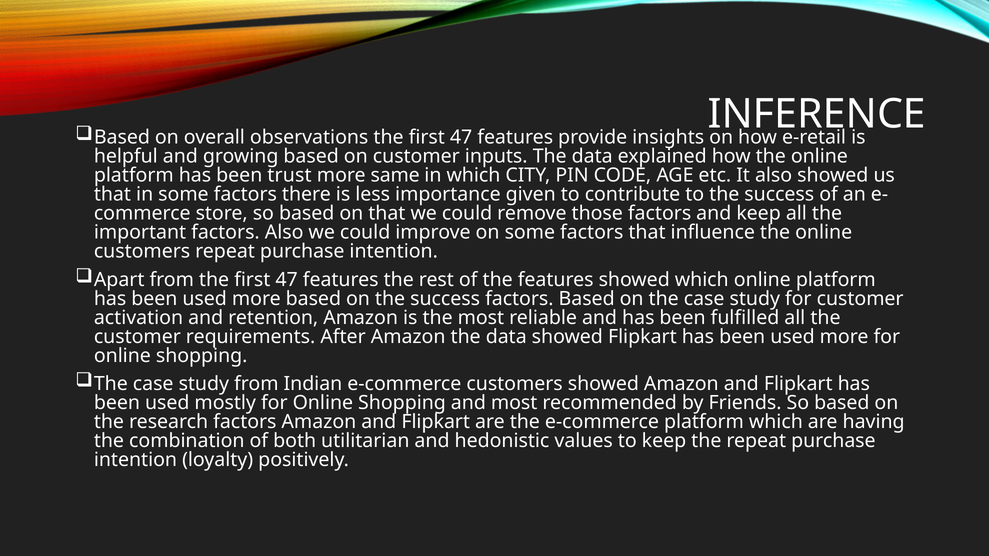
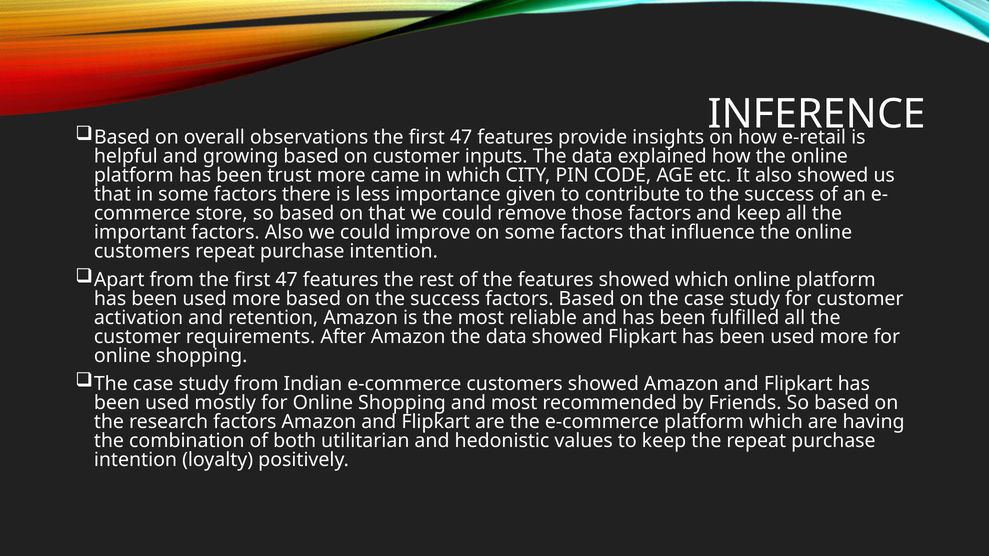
same: same -> came (395, 175)
